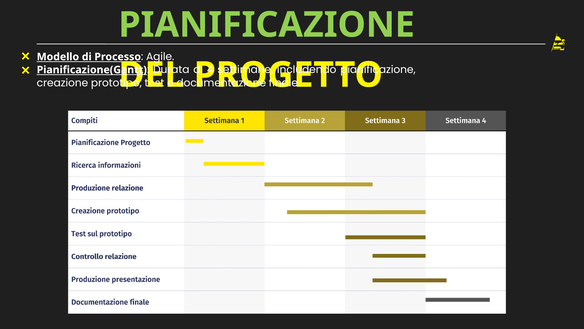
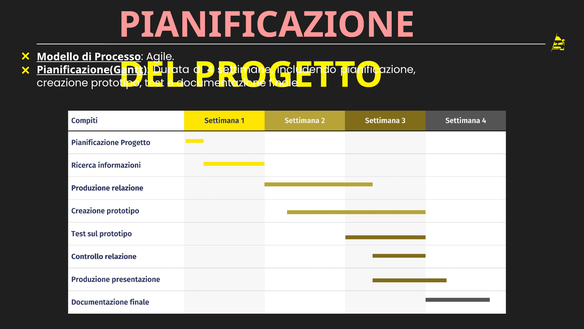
PIANIFICAZIONE colour: light green -> pink (267, 25)
